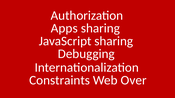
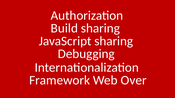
Apps: Apps -> Build (64, 28)
Constraints: Constraints -> Framework (60, 81)
